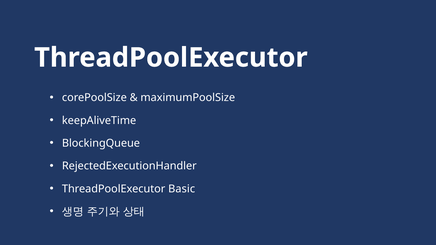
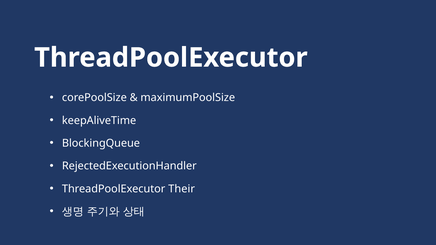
Basic: Basic -> Their (182, 189)
